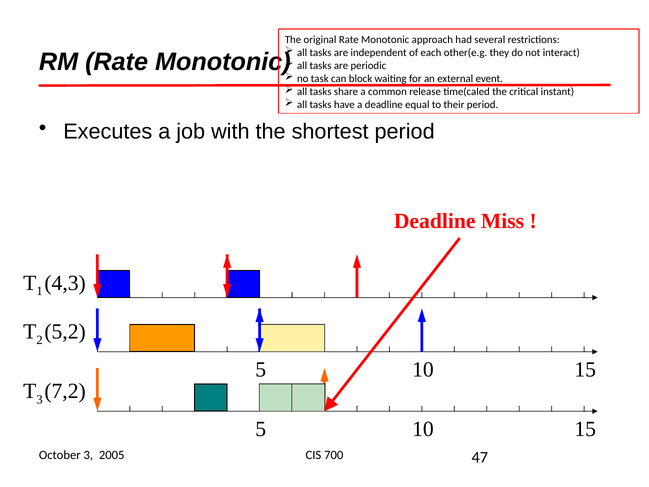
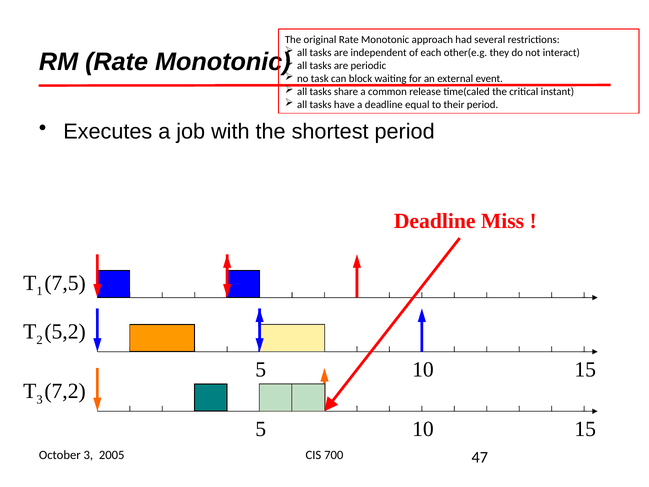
4,3: 4,3 -> 7,5 (65, 283)
